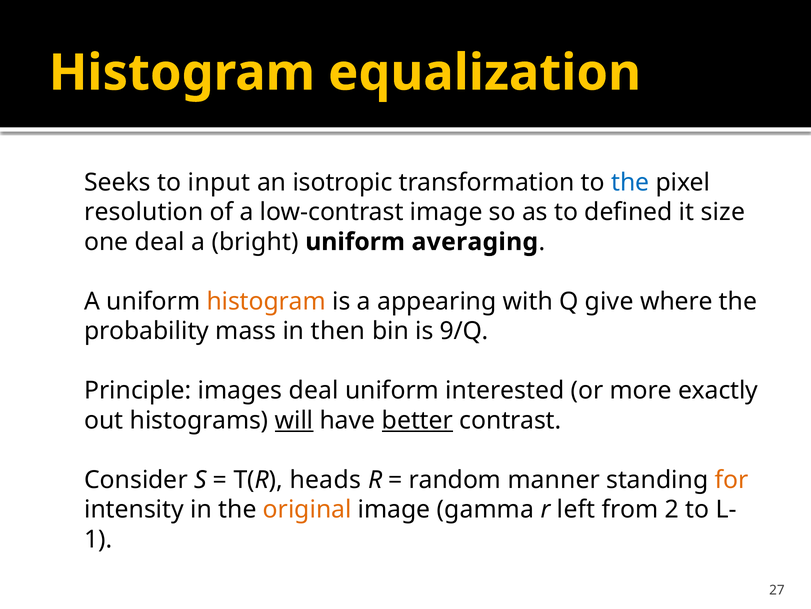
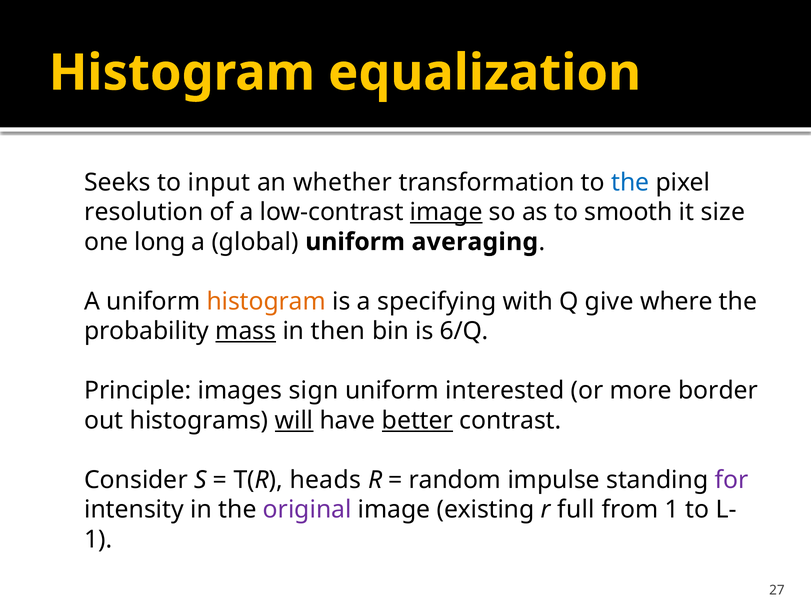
isotropic: isotropic -> whether (342, 182)
image underline: none -> present (446, 212)
defined: defined -> smooth (628, 212)
one deal: deal -> long (160, 242)
bright: bright -> global (255, 242)
appearing: appearing -> specifying (437, 301)
mass underline: none -> present (246, 331)
9/Q: 9/Q -> 6/Q (464, 331)
images deal: deal -> sign (314, 390)
exactly: exactly -> border (718, 390)
manner: manner -> impulse (554, 479)
for colour: orange -> purple (732, 479)
original colour: orange -> purple (307, 509)
gamma: gamma -> existing (486, 509)
left: left -> full (576, 509)
from 2: 2 -> 1 (672, 509)
